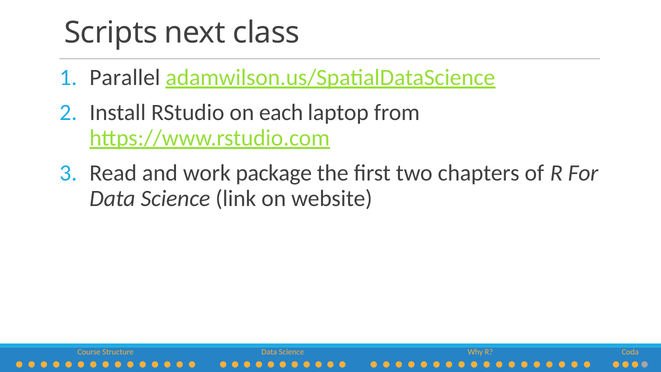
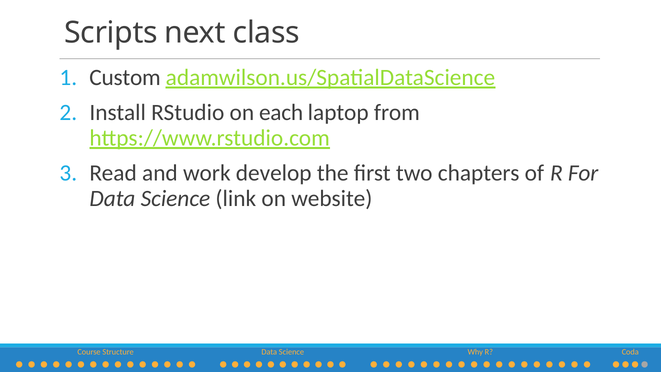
Parallel: Parallel -> Custom (125, 77)
package: package -> develop (274, 173)
